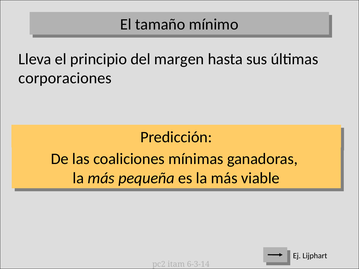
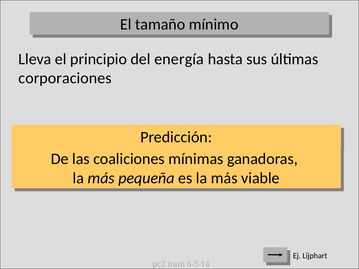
margen: margen -> energía (179, 59)
